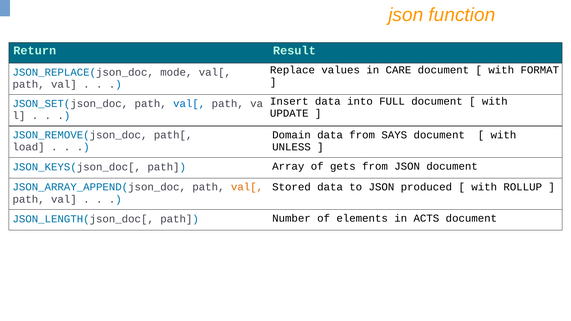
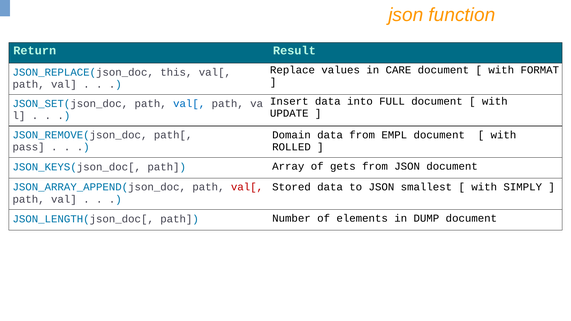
mode: mode -> this (176, 72)
SAYS: SAYS -> EMPL (394, 135)
load: load -> pass (29, 147)
UNLESS: UNLESS -> ROLLED (291, 147)
val[ colour: orange -> red (247, 187)
produced: produced -> smallest (426, 187)
ROLLUP: ROLLUP -> SIMPLY (523, 187)
ACTS: ACTS -> DUMP (426, 219)
